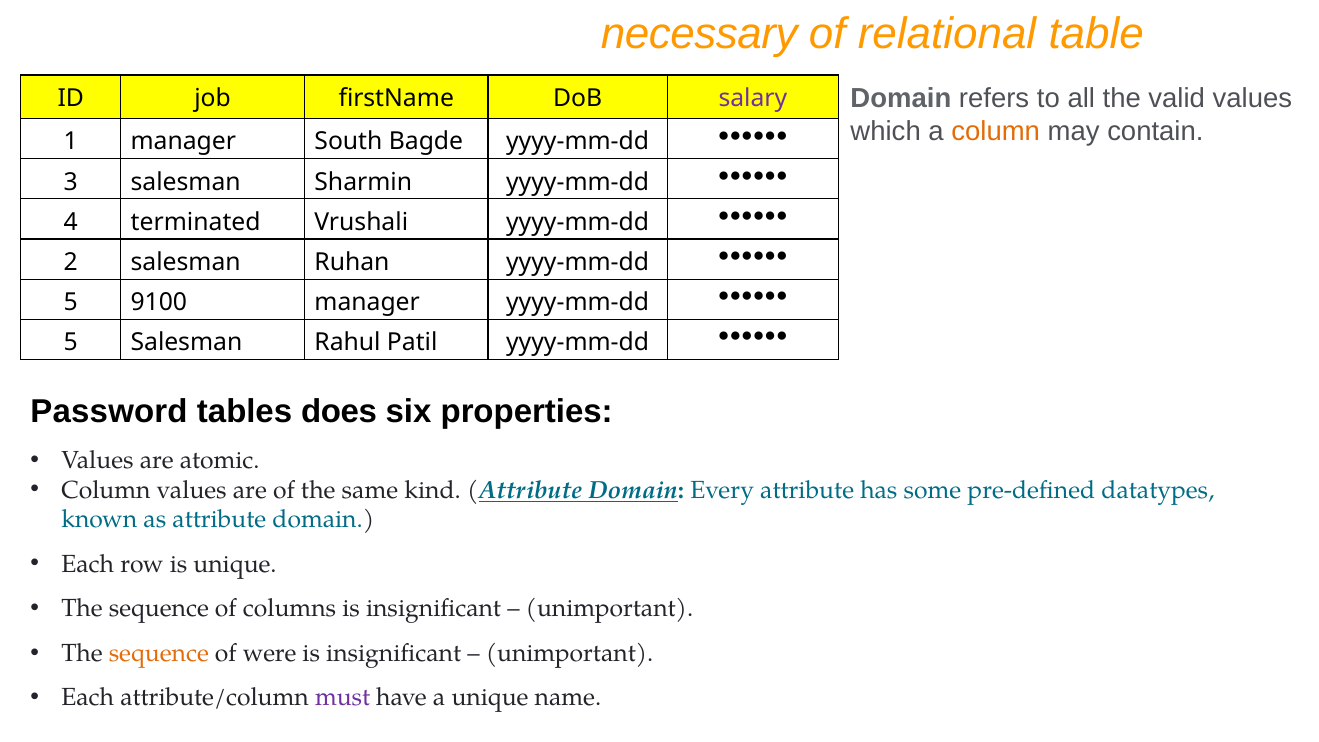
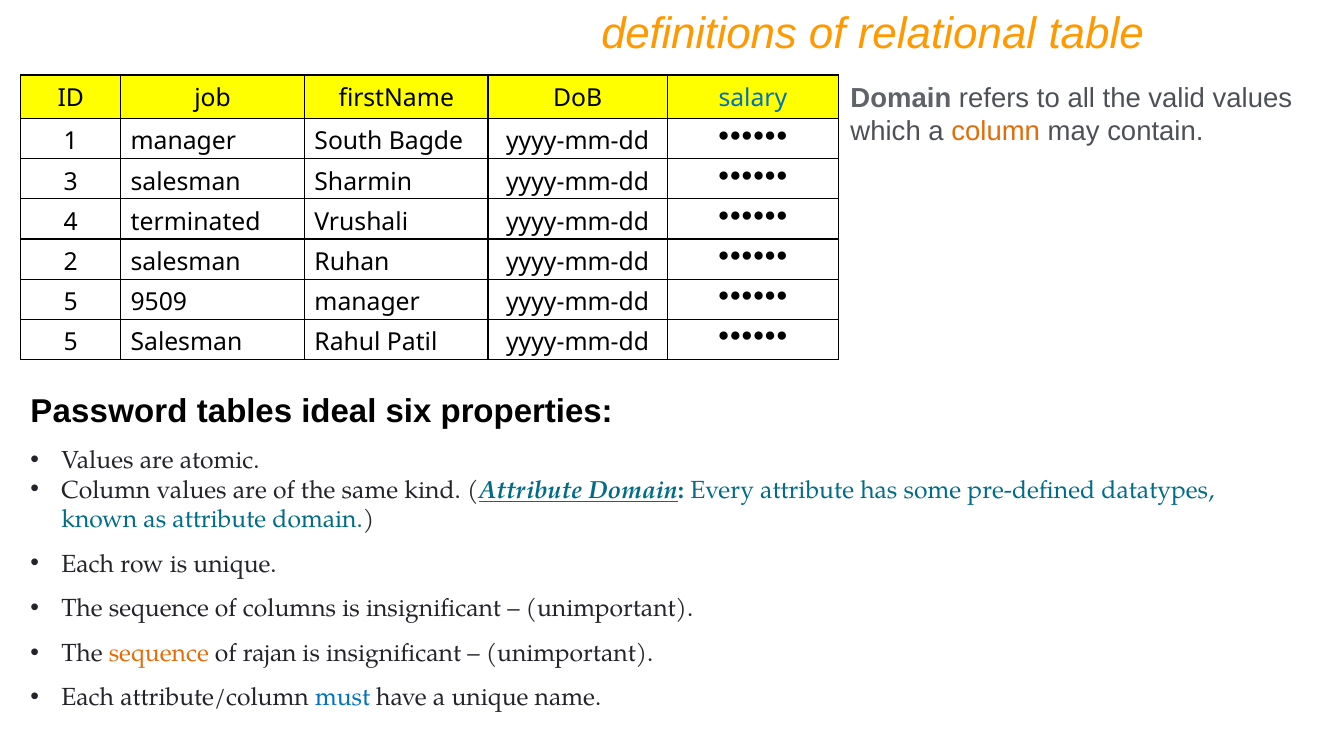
necessary: necessary -> definitions (699, 34)
salary colour: purple -> blue (753, 98)
9100: 9100 -> 9509 (159, 302)
does: does -> ideal (339, 411)
were: were -> rajan (270, 653)
must colour: purple -> blue (343, 698)
